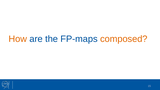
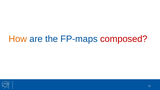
composed colour: orange -> red (124, 39)
